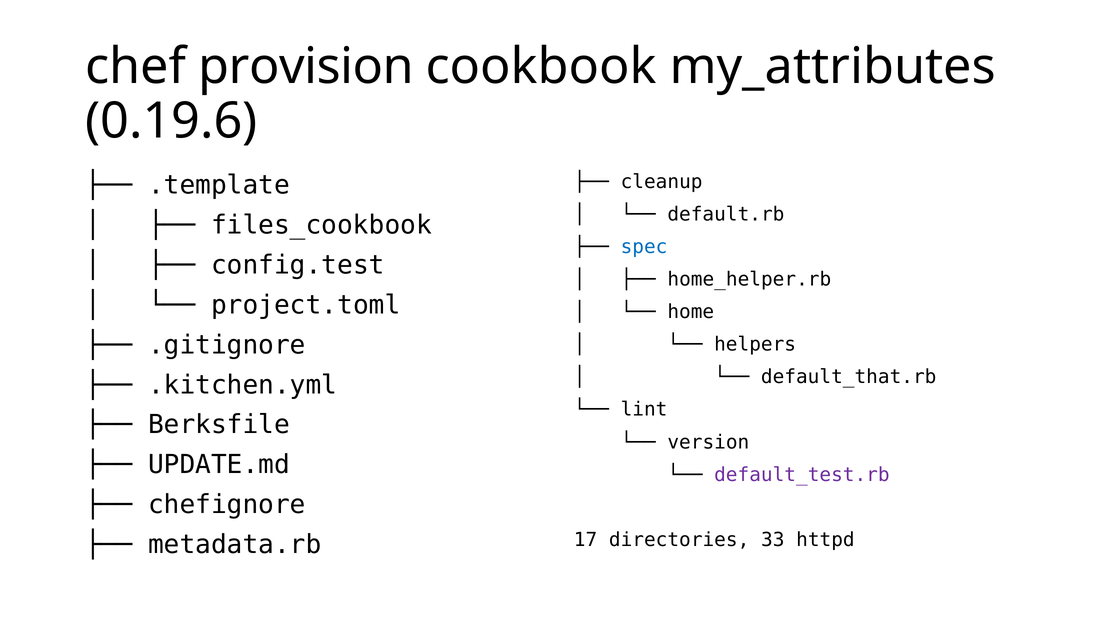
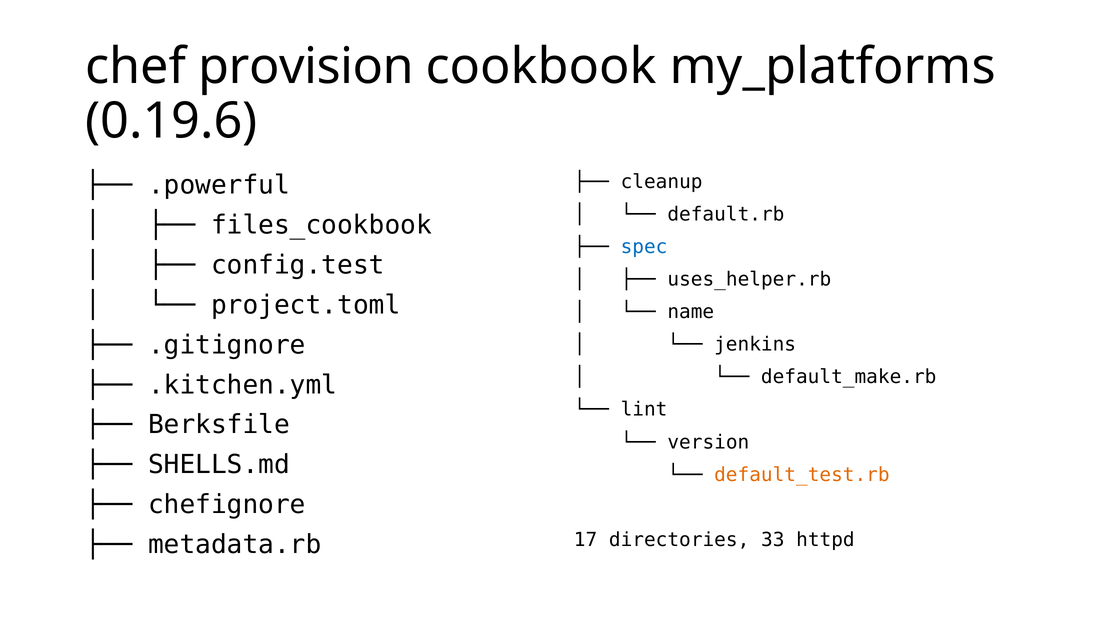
my_attributes: my_attributes -> my_platforms (833, 67)
.template: .template -> .powerful (219, 185)
home_helper.rb: home_helper.rb -> uses_helper.rb (749, 279)
home: home -> name (691, 312)
helpers: helpers -> jenkins (755, 345)
default_that.rb: default_that.rb -> default_make.rb (849, 377)
UPDATE.md: UPDATE.md -> SHELLS.md (219, 465)
default_test.rb colour: purple -> orange (802, 475)
